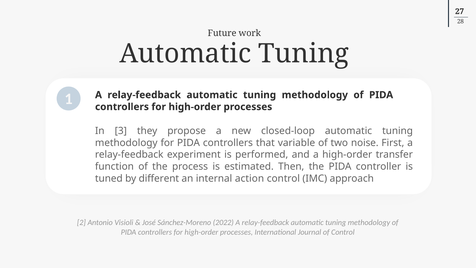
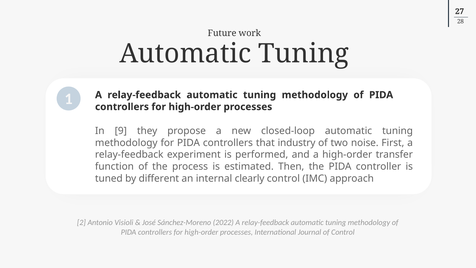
3: 3 -> 9 (121, 131)
variable: variable -> industry (297, 143)
action: action -> clearly (250, 178)
